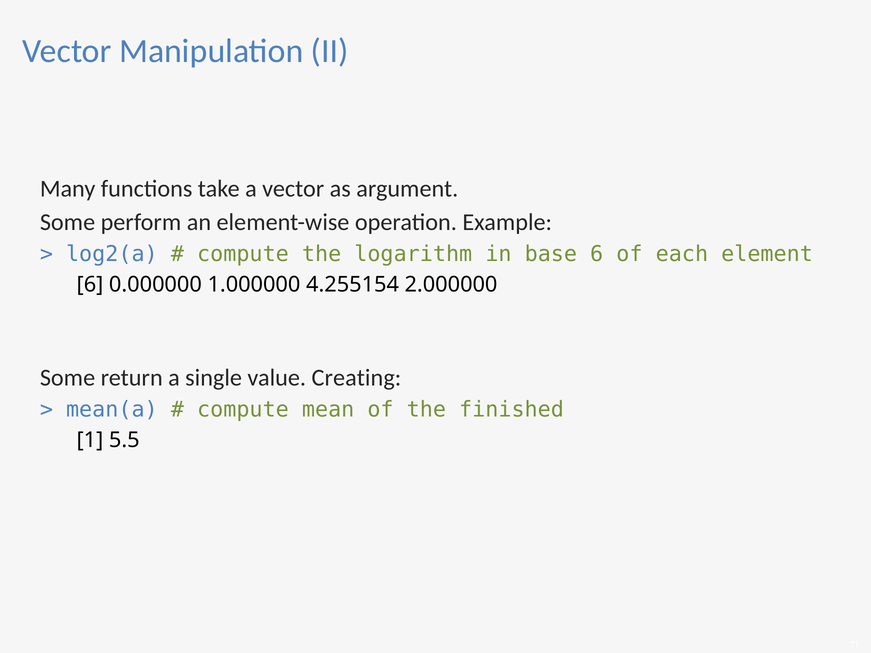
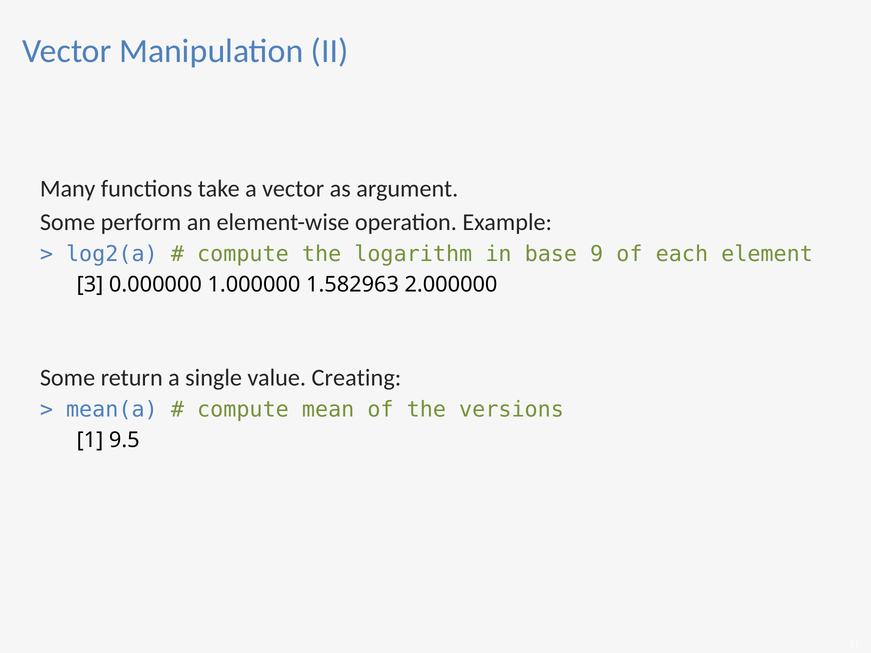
base 6: 6 -> 9 (597, 254)
6: 6 -> 3 (90, 285)
4.255154: 4.255154 -> 1.582963 (353, 285)
finished: finished -> versions (512, 410)
5.5: 5.5 -> 9.5 (124, 440)
